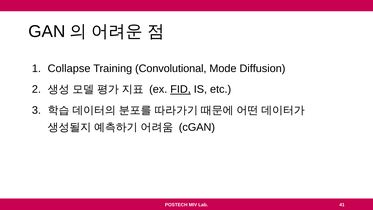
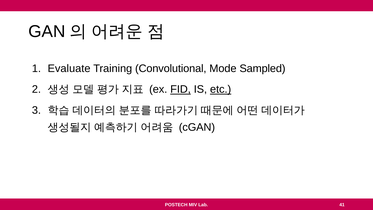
Collapse: Collapse -> Evaluate (69, 68)
Diffusion: Diffusion -> Sampled (263, 68)
etc underline: none -> present (221, 89)
